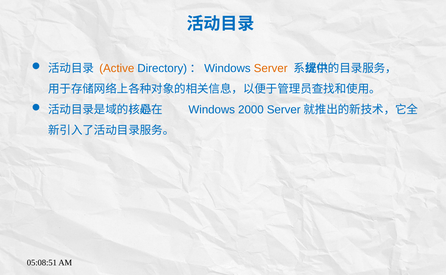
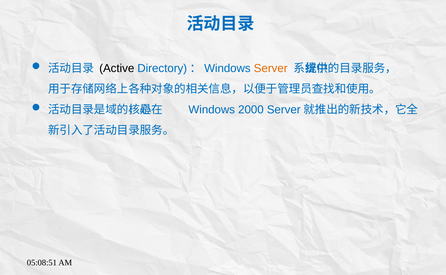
Active colour: orange -> black (117, 68)
